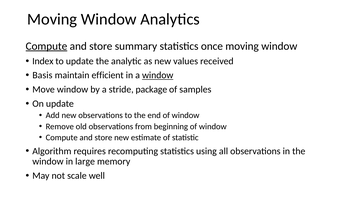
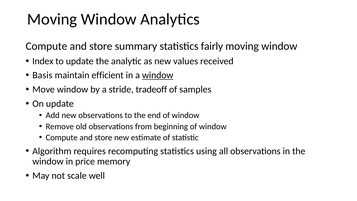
Compute underline: present -> none (46, 46)
once: once -> fairly (212, 46)
package: package -> tradeoff (151, 89)
large: large -> price (85, 161)
